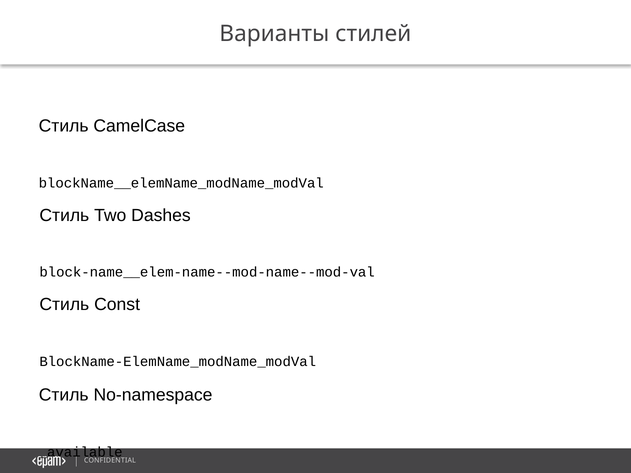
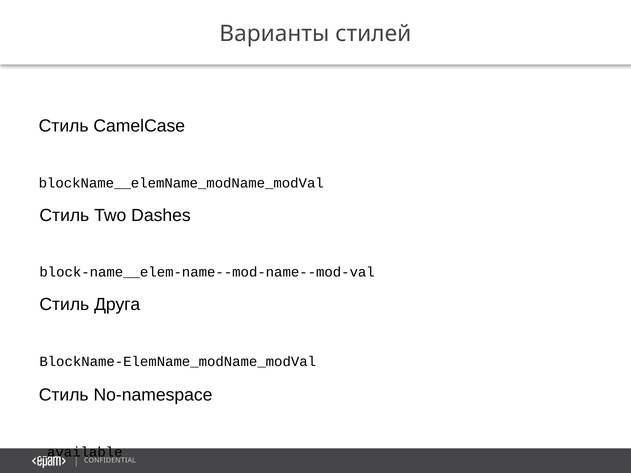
Const: Const -> Друга (117, 305)
